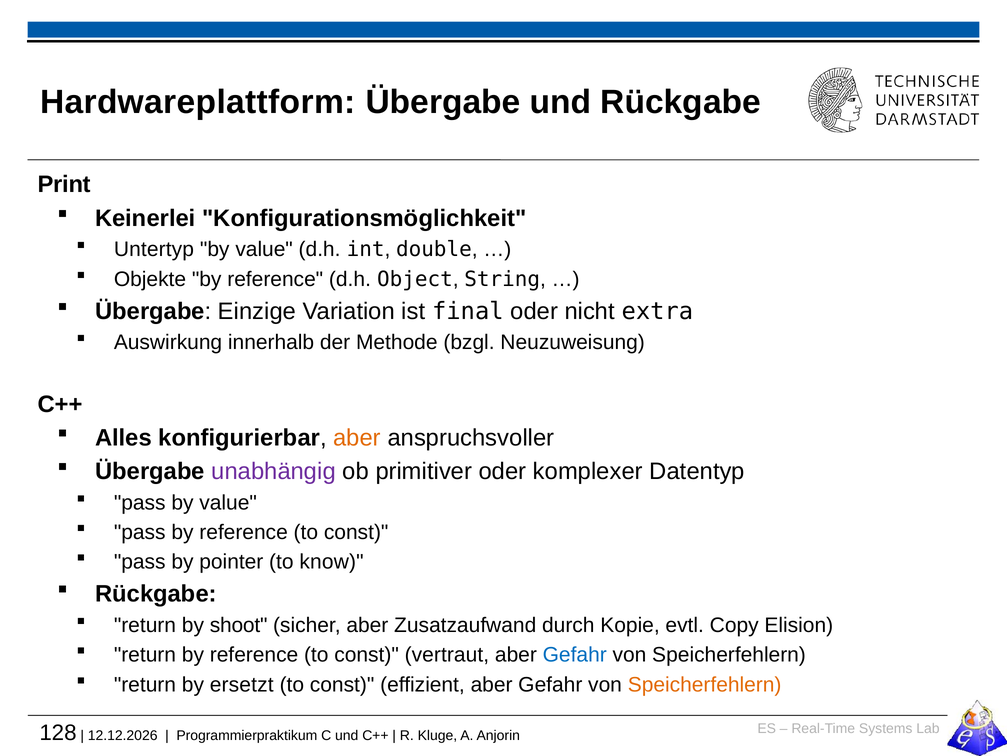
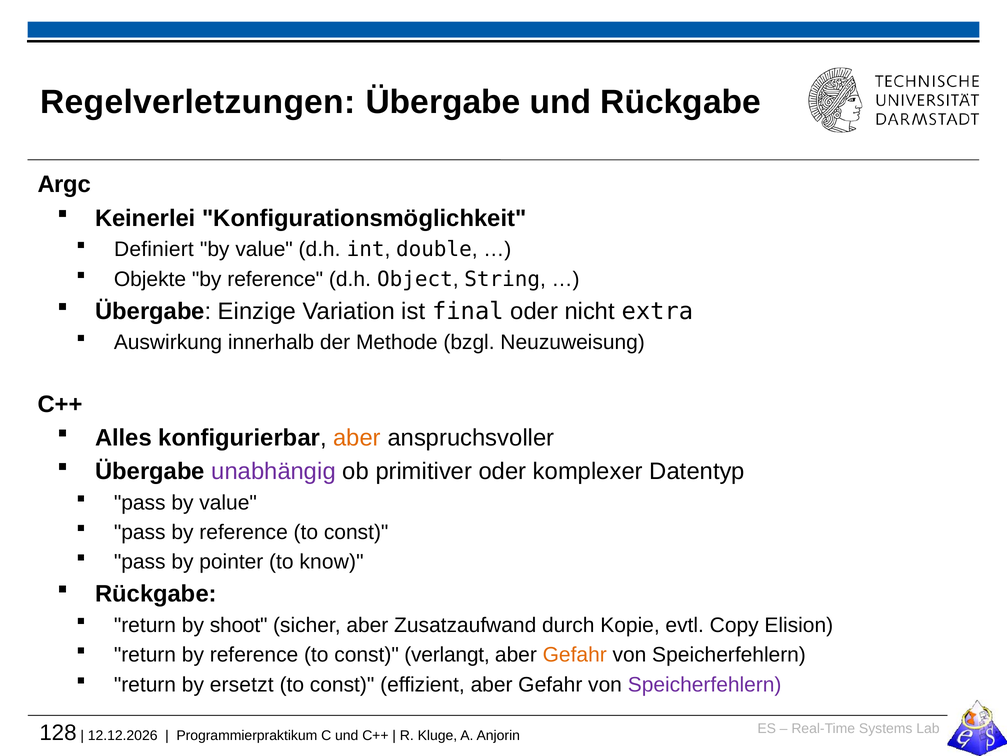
Hardwareplattform: Hardwareplattform -> Regelverletzungen (198, 102)
Print: Print -> Argc (64, 184)
Untertyp: Untertyp -> Definiert (154, 249)
vertraut: vertraut -> verlangt (447, 654)
Gefahr colour: blue -> orange (575, 654)
Speicherfehlern colour: orange -> purple (705, 684)
